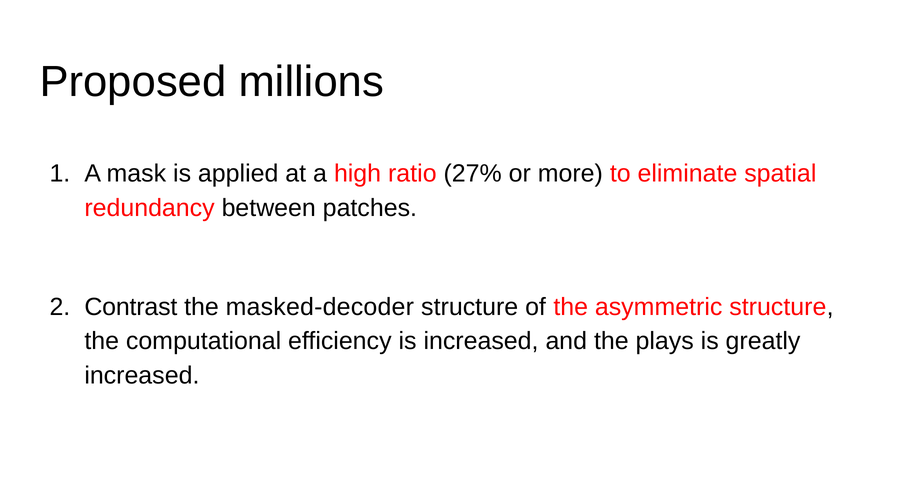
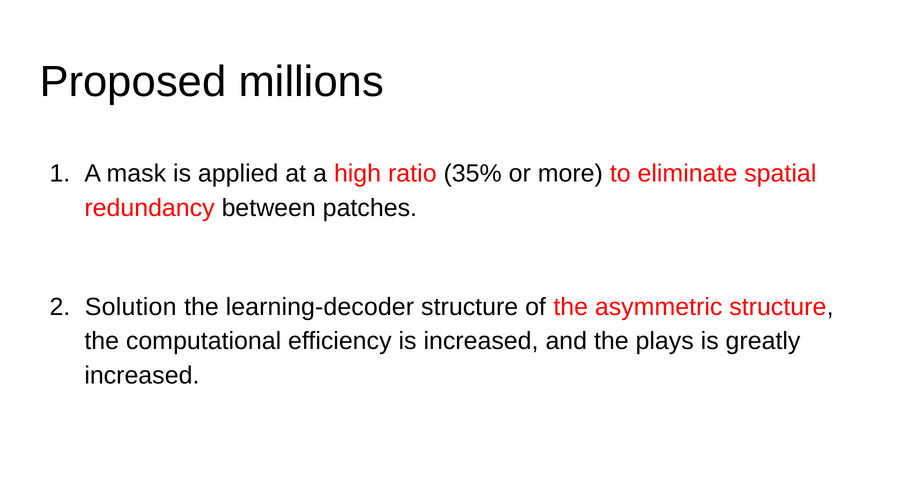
27%: 27% -> 35% (473, 174)
Contrast: Contrast -> Solution (131, 307)
masked-decoder: masked-decoder -> learning-decoder (320, 307)
